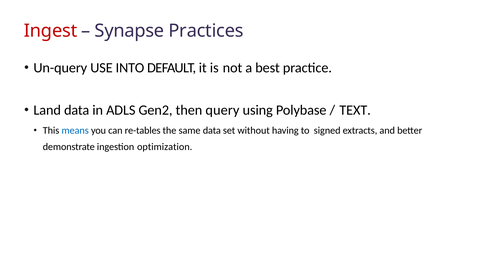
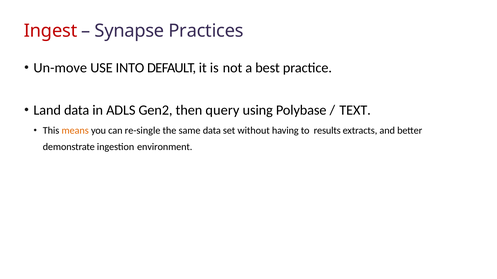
Un-query: Un-query -> Un-move (60, 68)
means colour: blue -> orange (75, 131)
re-tables: re-tables -> re-single (143, 131)
signed: signed -> results (327, 131)
optimization: optimization -> environment (165, 147)
